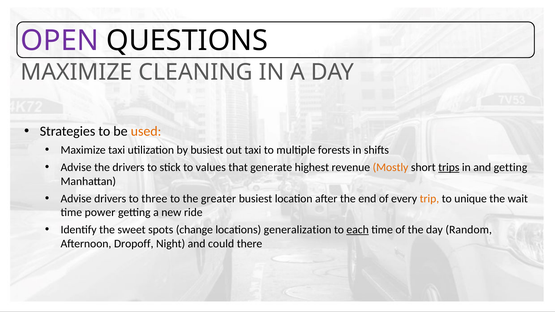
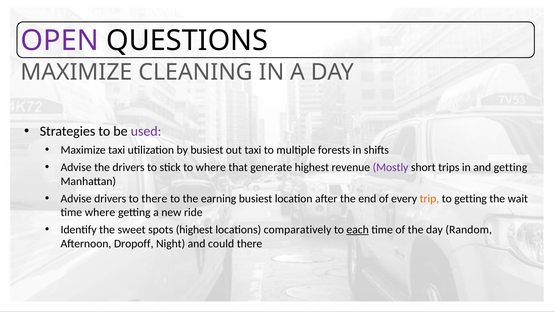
used colour: orange -> purple (146, 131)
to values: values -> where (211, 167)
Mostly colour: orange -> purple (391, 167)
trips underline: present -> none (449, 167)
to three: three -> there (154, 199)
greater: greater -> earning (219, 199)
to unique: unique -> getting (471, 199)
time power: power -> where (100, 213)
spots change: change -> highest (194, 230)
generalization: generalization -> comparatively (298, 230)
